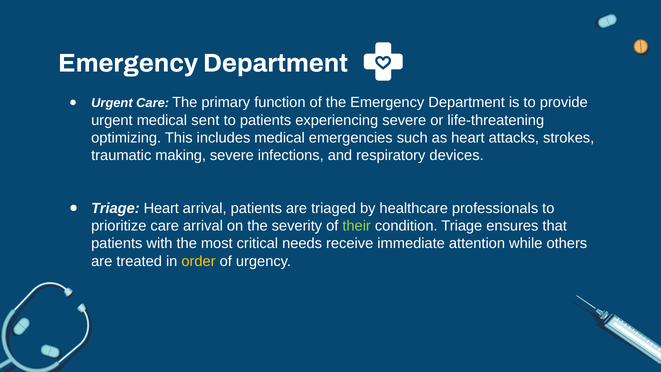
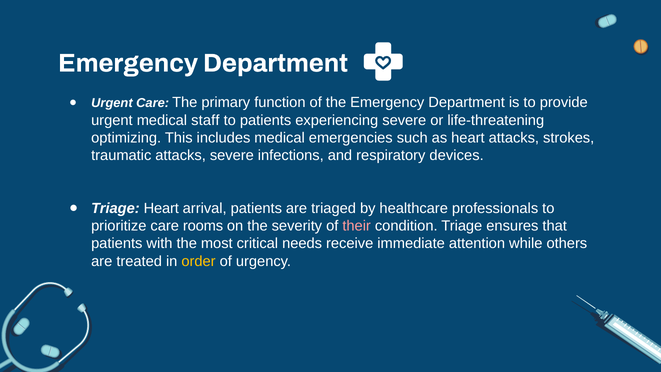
sent: sent -> staff (205, 120)
traumatic making: making -> attacks (181, 155)
care arrival: arrival -> rooms (203, 226)
their colour: light green -> pink (357, 226)
